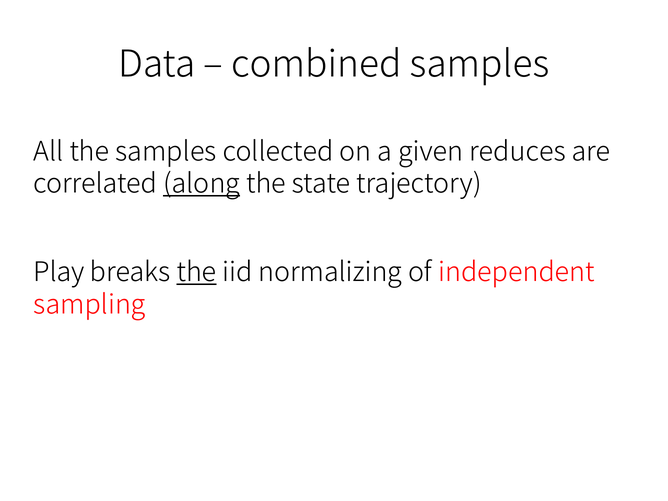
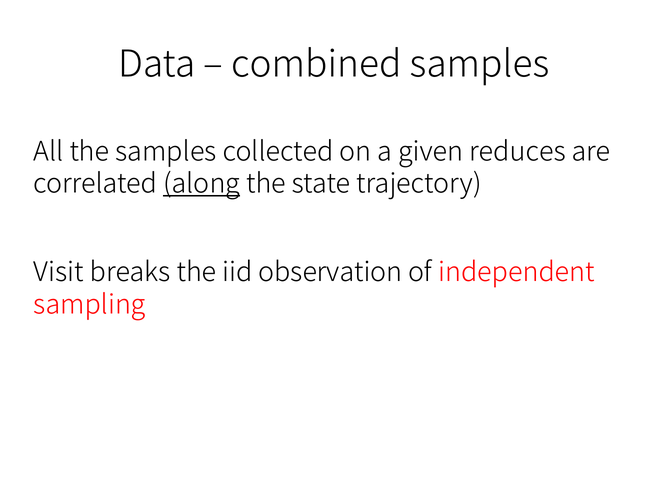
Play: Play -> Visit (59, 272)
the underline: present -> none (197, 272)
normalizing: normalizing -> observation (330, 272)
